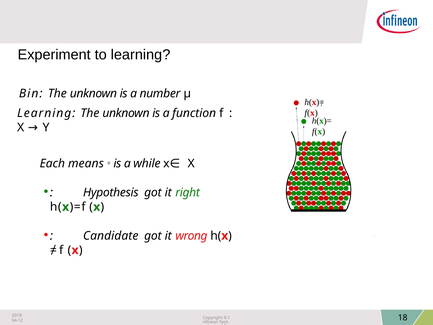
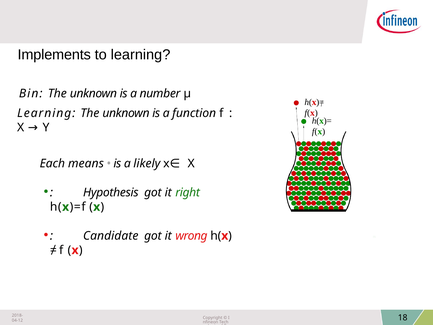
Experiment: Experiment -> Implements (54, 55)
while: while -> likely (147, 163)
